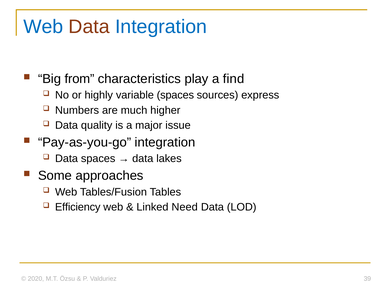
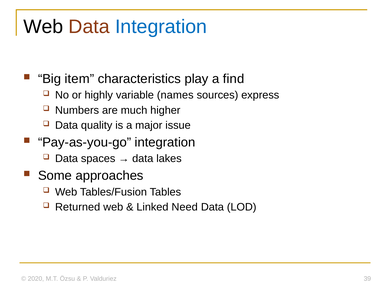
Web colour: blue -> black (43, 27)
from: from -> item (79, 79)
variable spaces: spaces -> names (175, 95)
Efficiency: Efficiency -> Returned (78, 207)
